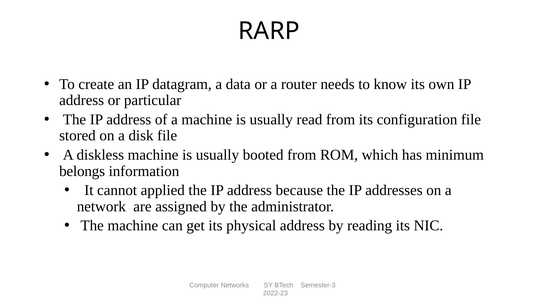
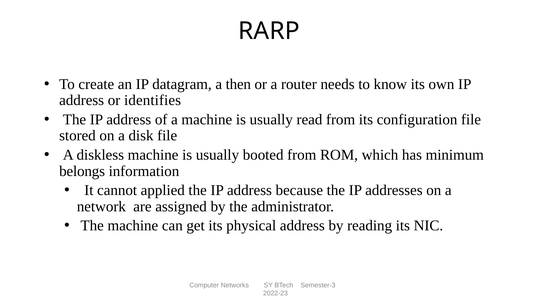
data: data -> then (238, 84)
particular: particular -> identifies (153, 100)
